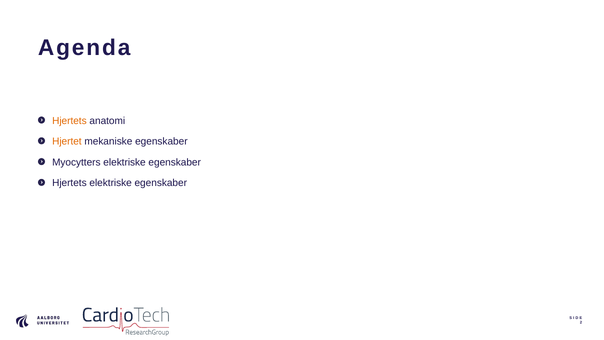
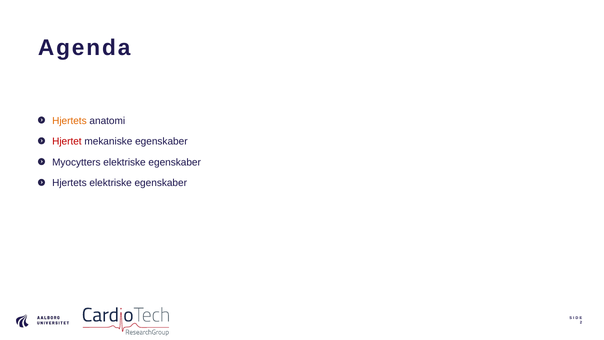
Hjertet colour: orange -> red (67, 141)
